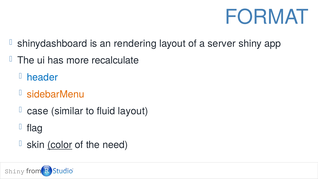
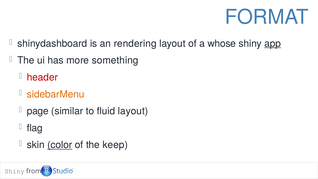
server: server -> whose (222, 43)
app underline: none -> present (273, 43)
recalculate: recalculate -> something (115, 60)
header colour: blue -> red (42, 77)
case: case -> page (38, 111)
need: need -> keep (115, 145)
